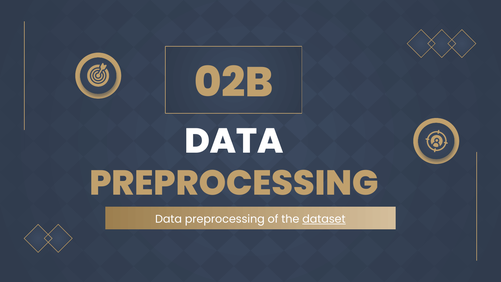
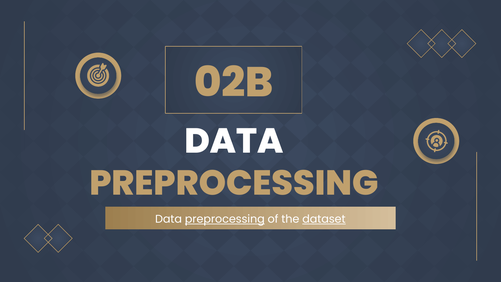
preprocessing underline: none -> present (225, 219)
